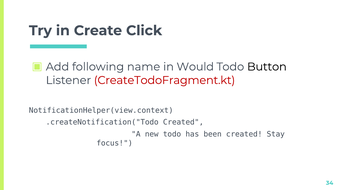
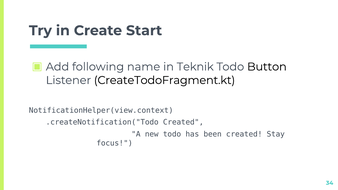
Click: Click -> Start (144, 31)
Would: Would -> Teknik (195, 67)
CreateTodoFragment.kt colour: red -> black (165, 80)
